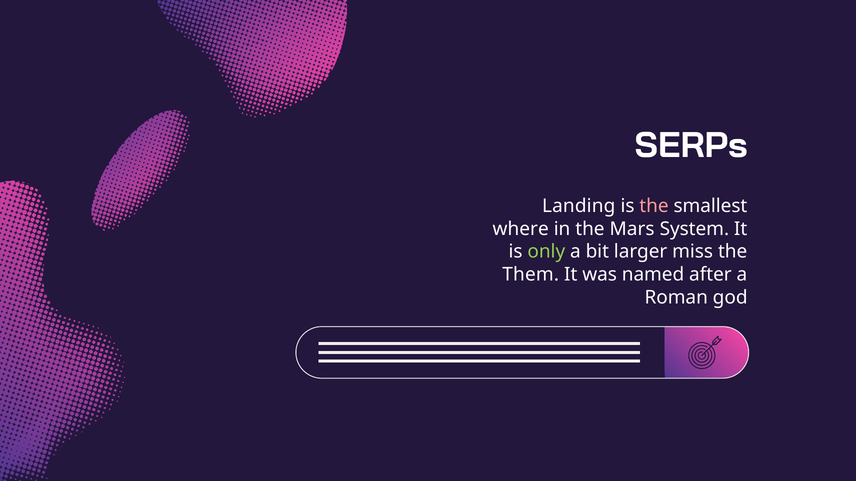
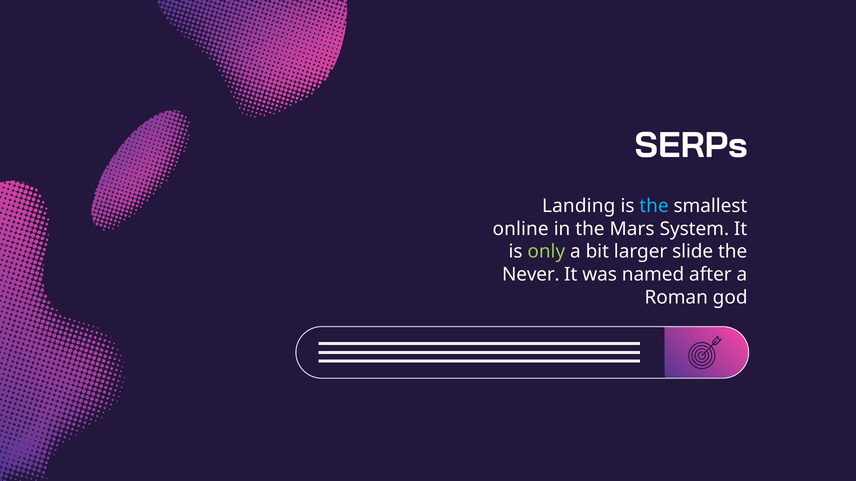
the colour: pink -> light blue (654, 206)
where: where -> online (521, 229)
miss: miss -> slide (693, 252)
Them: Them -> Never (531, 275)
